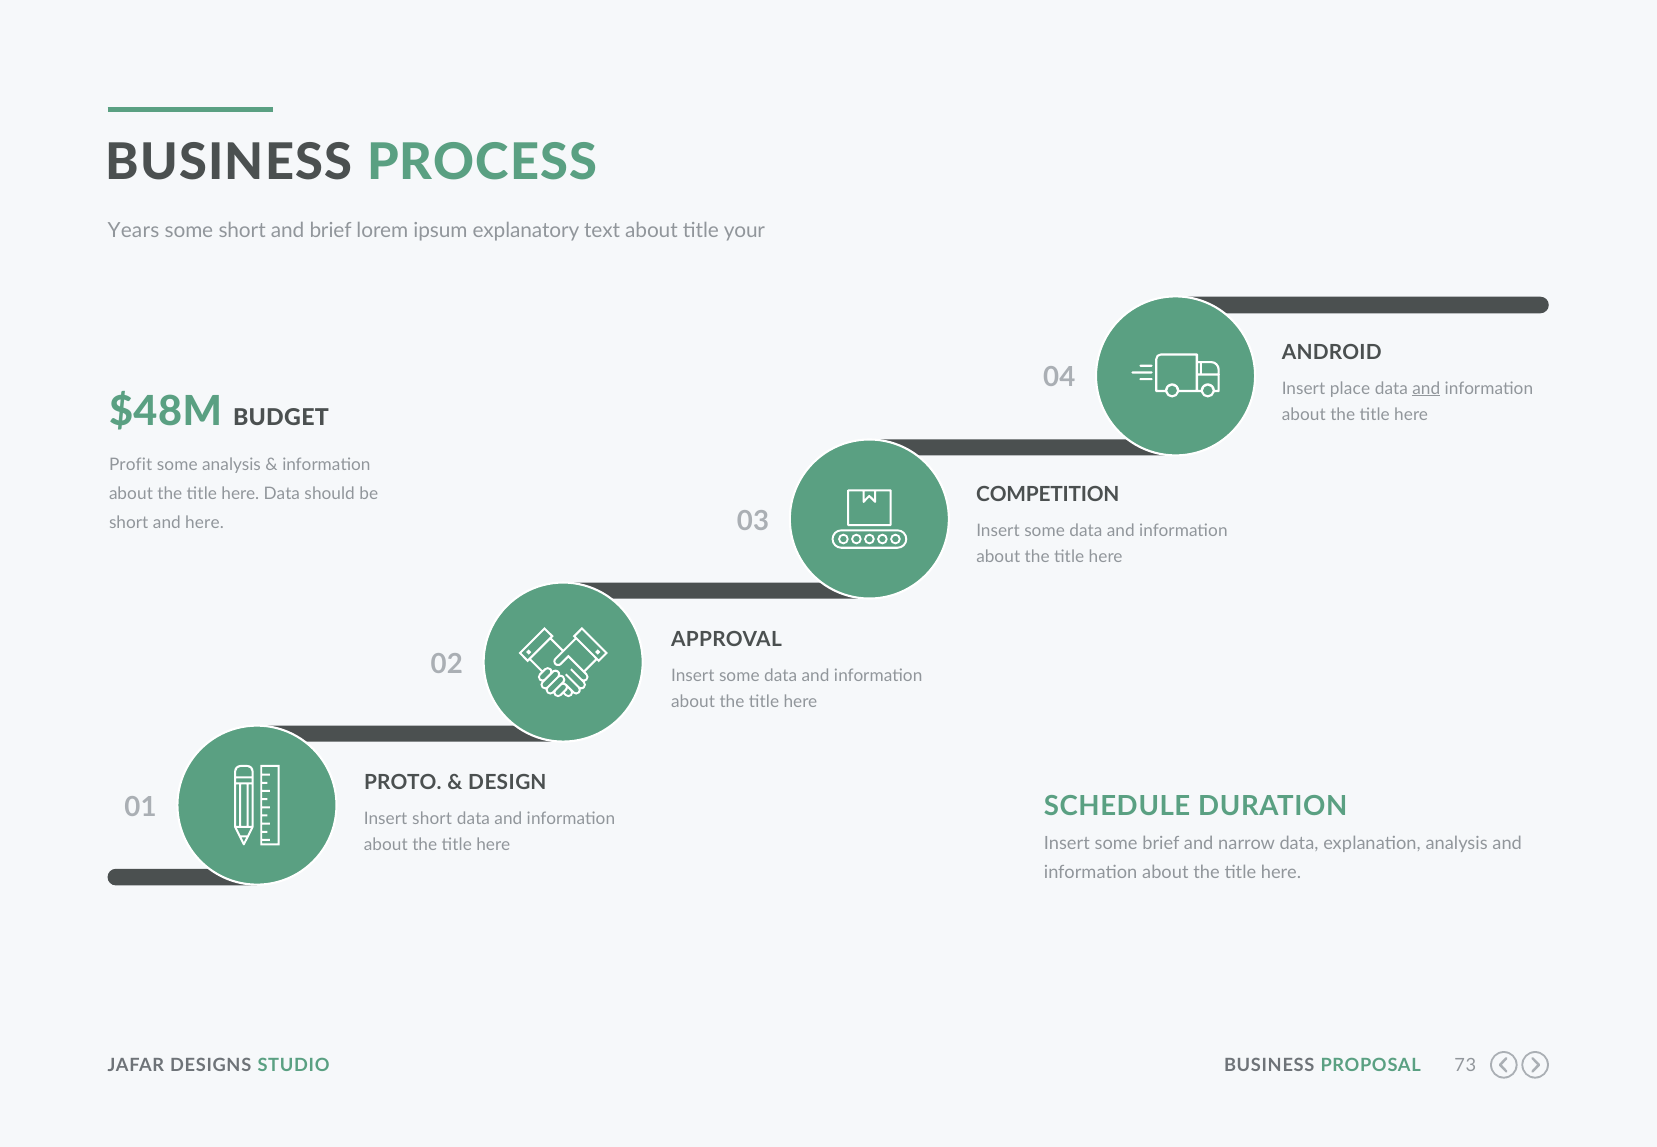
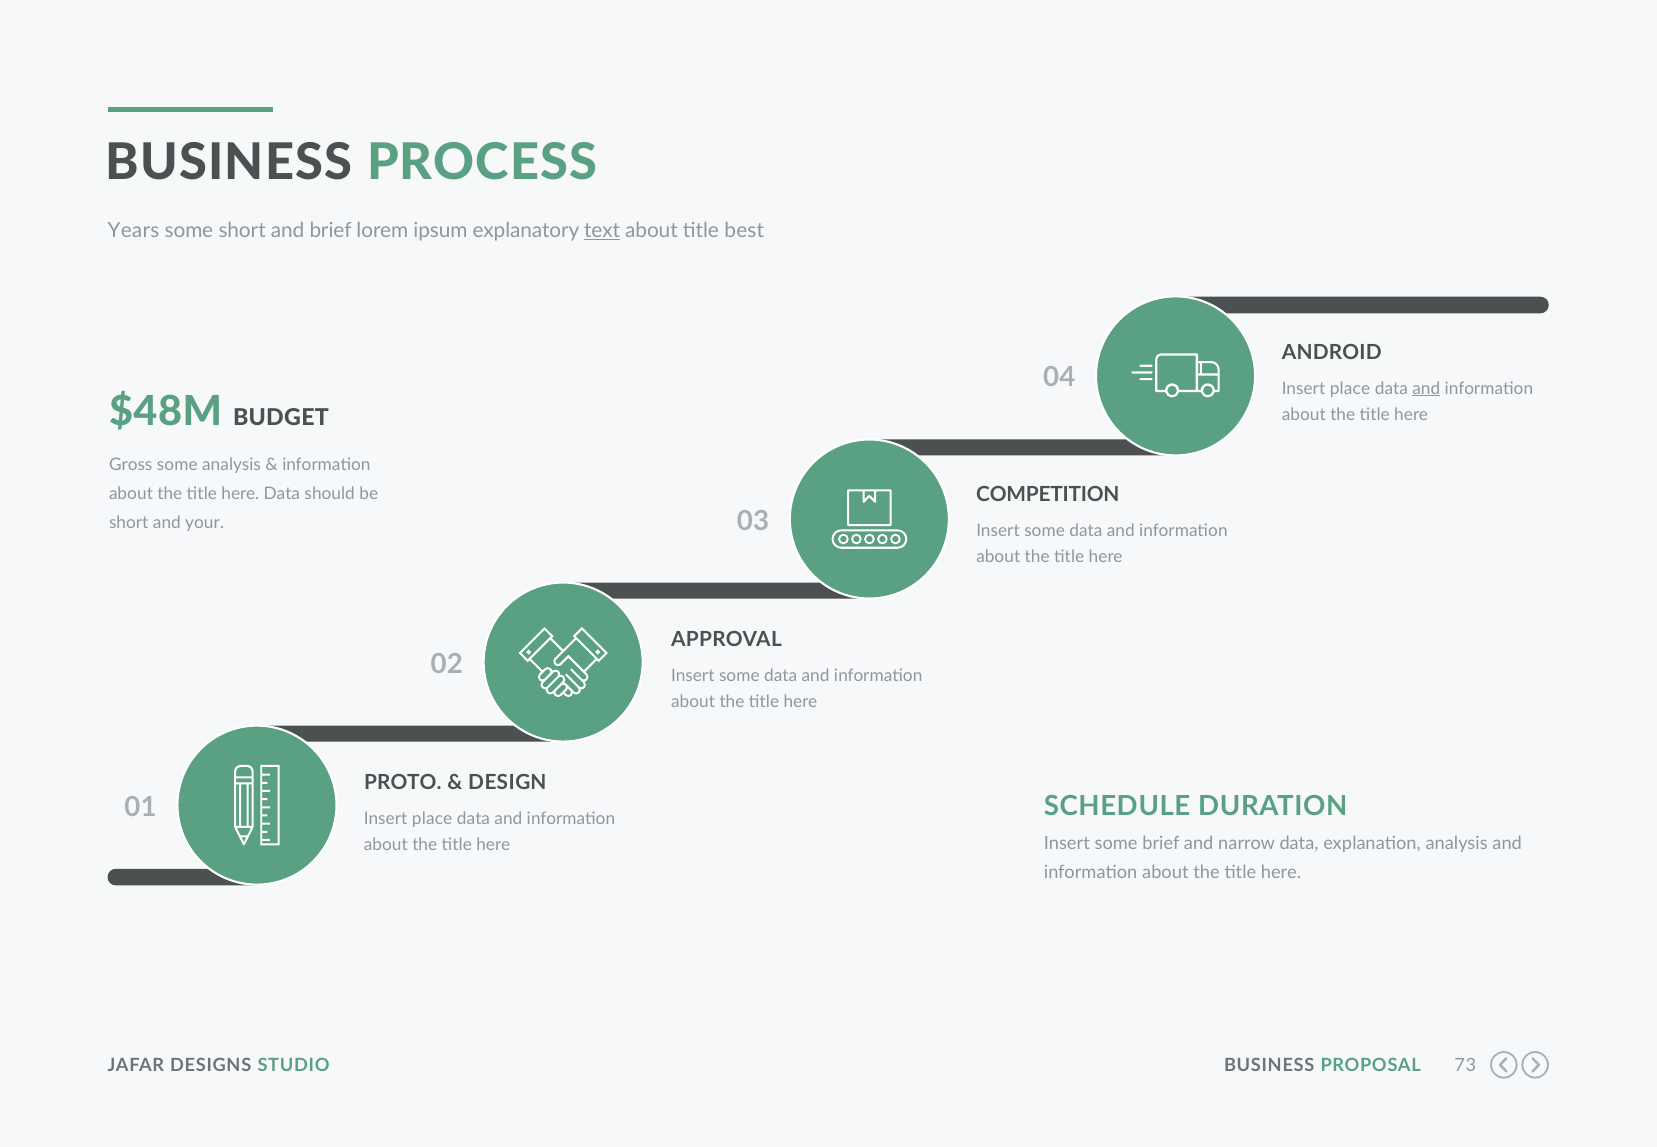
text underline: none -> present (602, 231)
your: your -> best (744, 231)
Profit: Profit -> Gross (131, 465)
and here: here -> your (205, 523)
short: short -> place (432, 818)
